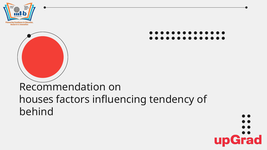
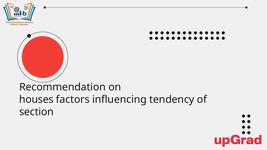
behind: behind -> section (37, 112)
